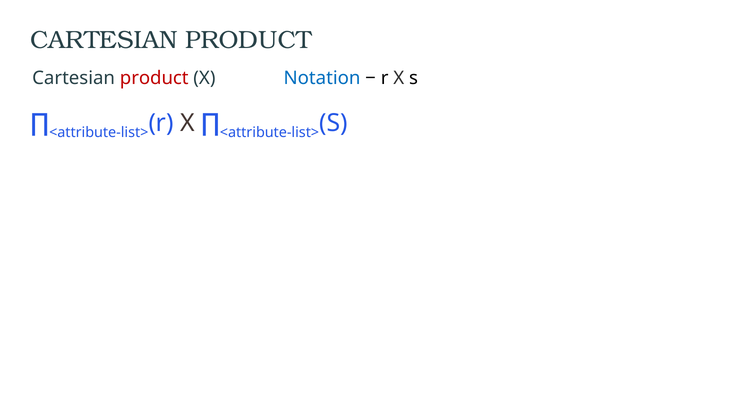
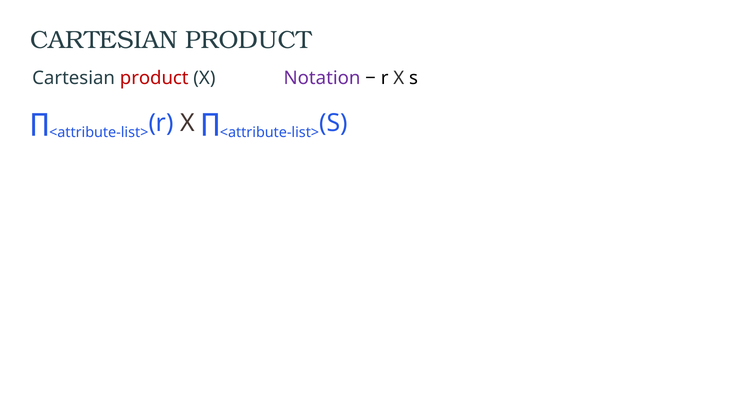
Notation colour: blue -> purple (322, 78)
